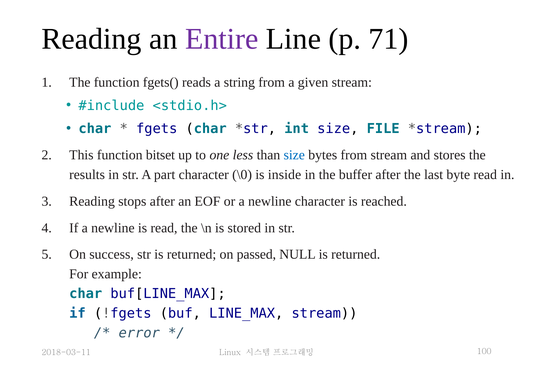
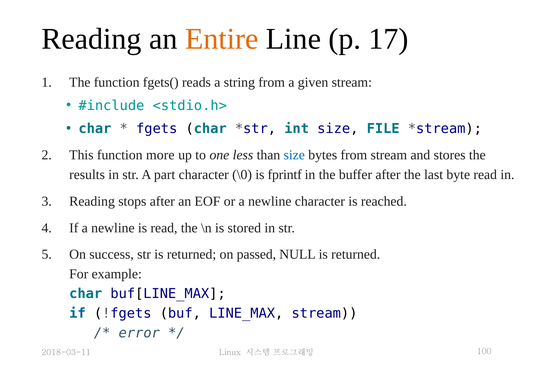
Entire colour: purple -> orange (222, 39)
71: 71 -> 17 (389, 39)
bitset: bitset -> more (160, 155)
inside: inside -> fprintf (285, 175)
